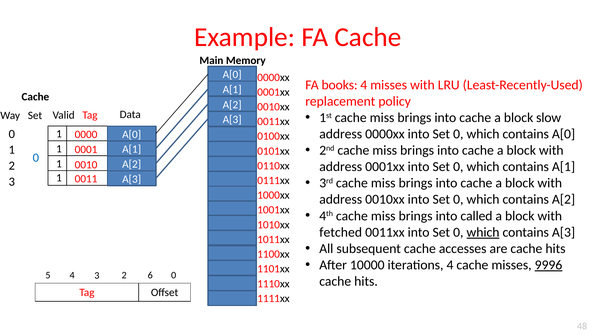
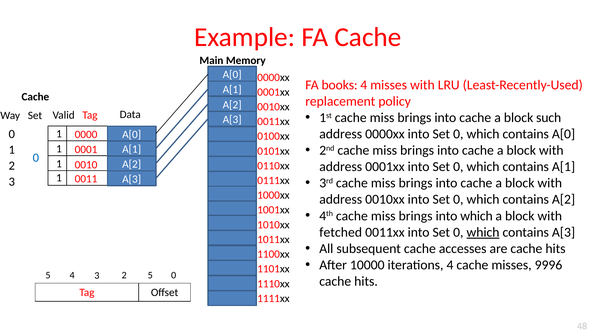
slow: slow -> such (549, 118)
into called: called -> which (476, 216)
9996 underline: present -> none (549, 265)
2 6: 6 -> 5 (150, 276)
